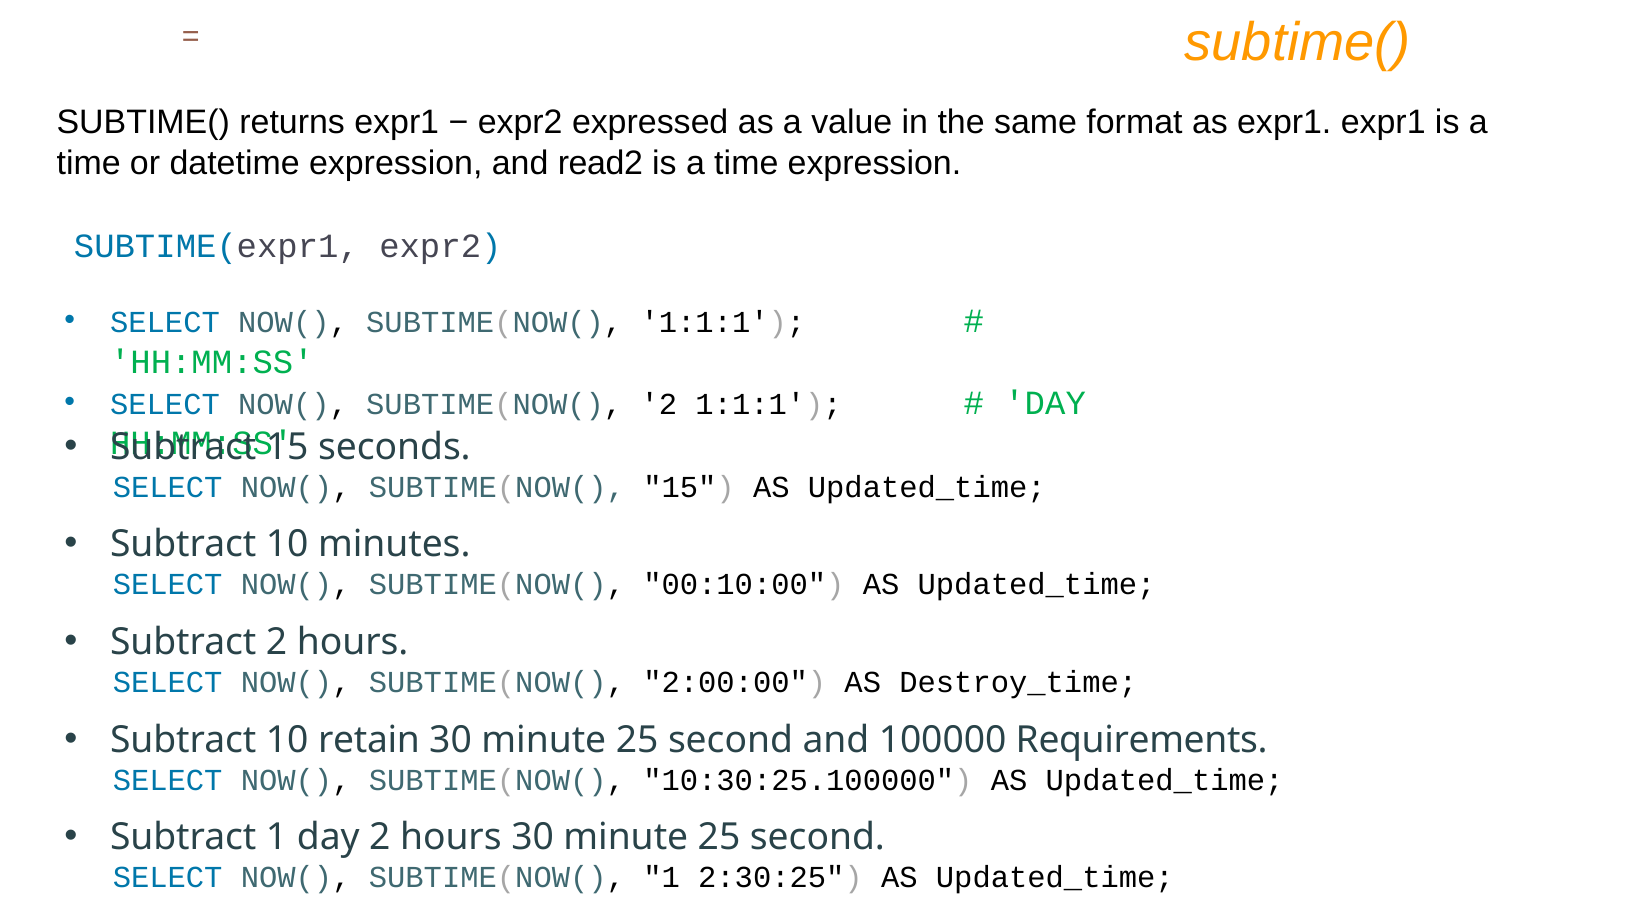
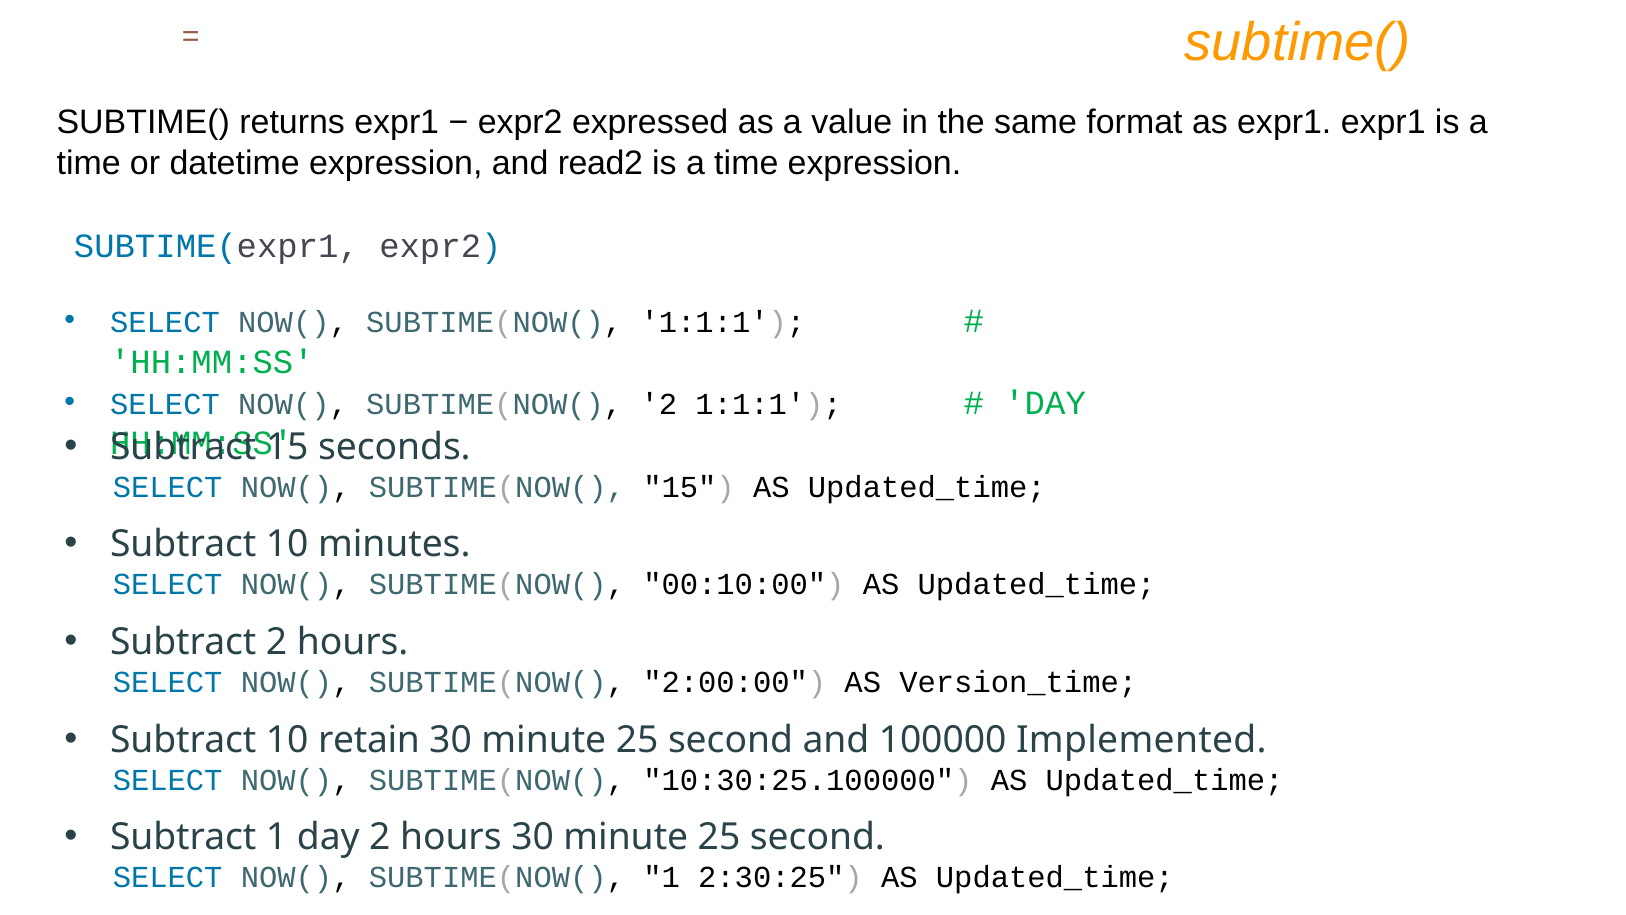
Destroy_time: Destroy_time -> Version_time (1018, 682)
Requirements: Requirements -> Implemented (1141, 739)
